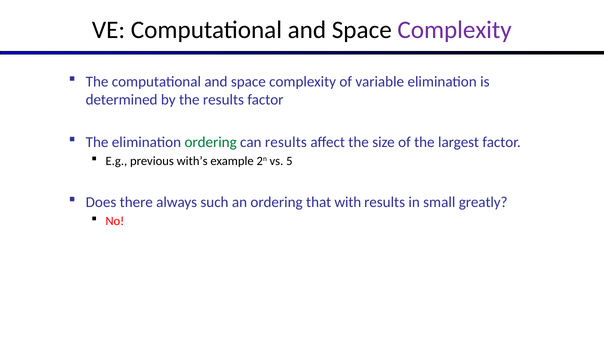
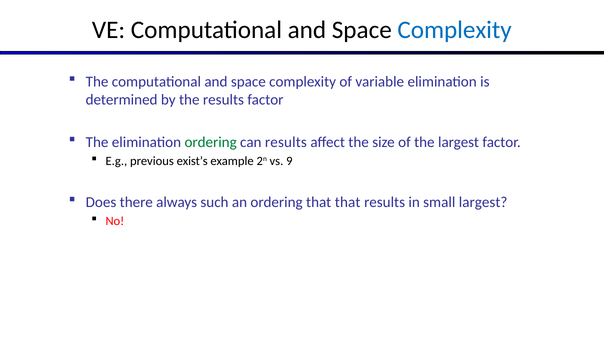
Complexity colour: purple -> blue (455, 30)
with’s: with’s -> exist’s (192, 161)
5: 5 -> 9 (289, 161)
that with: with -> that (348, 202)
small greatly: greatly -> largest (483, 202)
